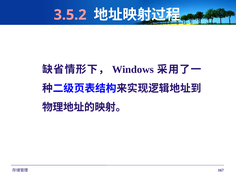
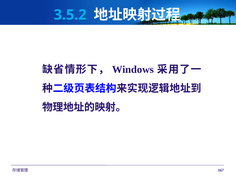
3.5.2 colour: pink -> light blue (70, 15)
